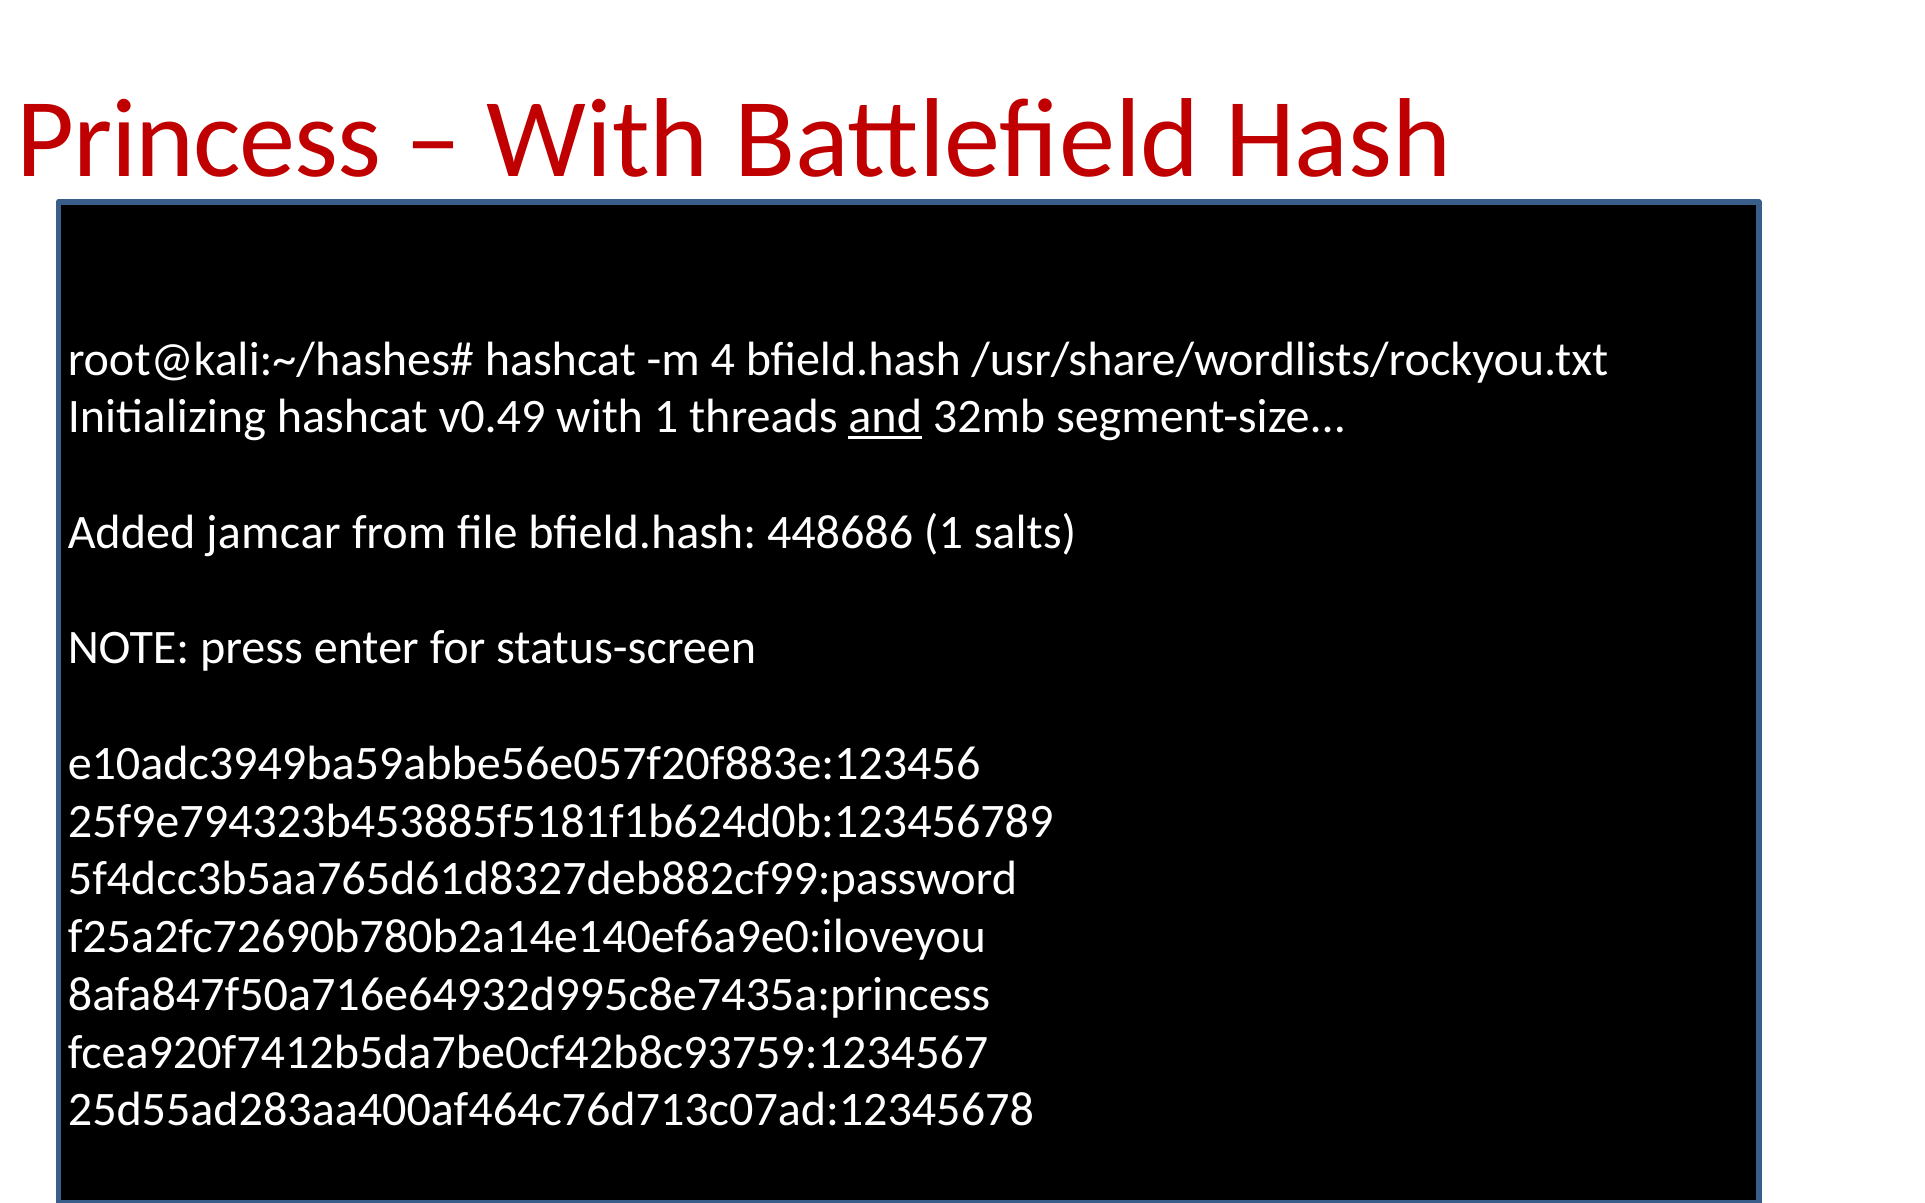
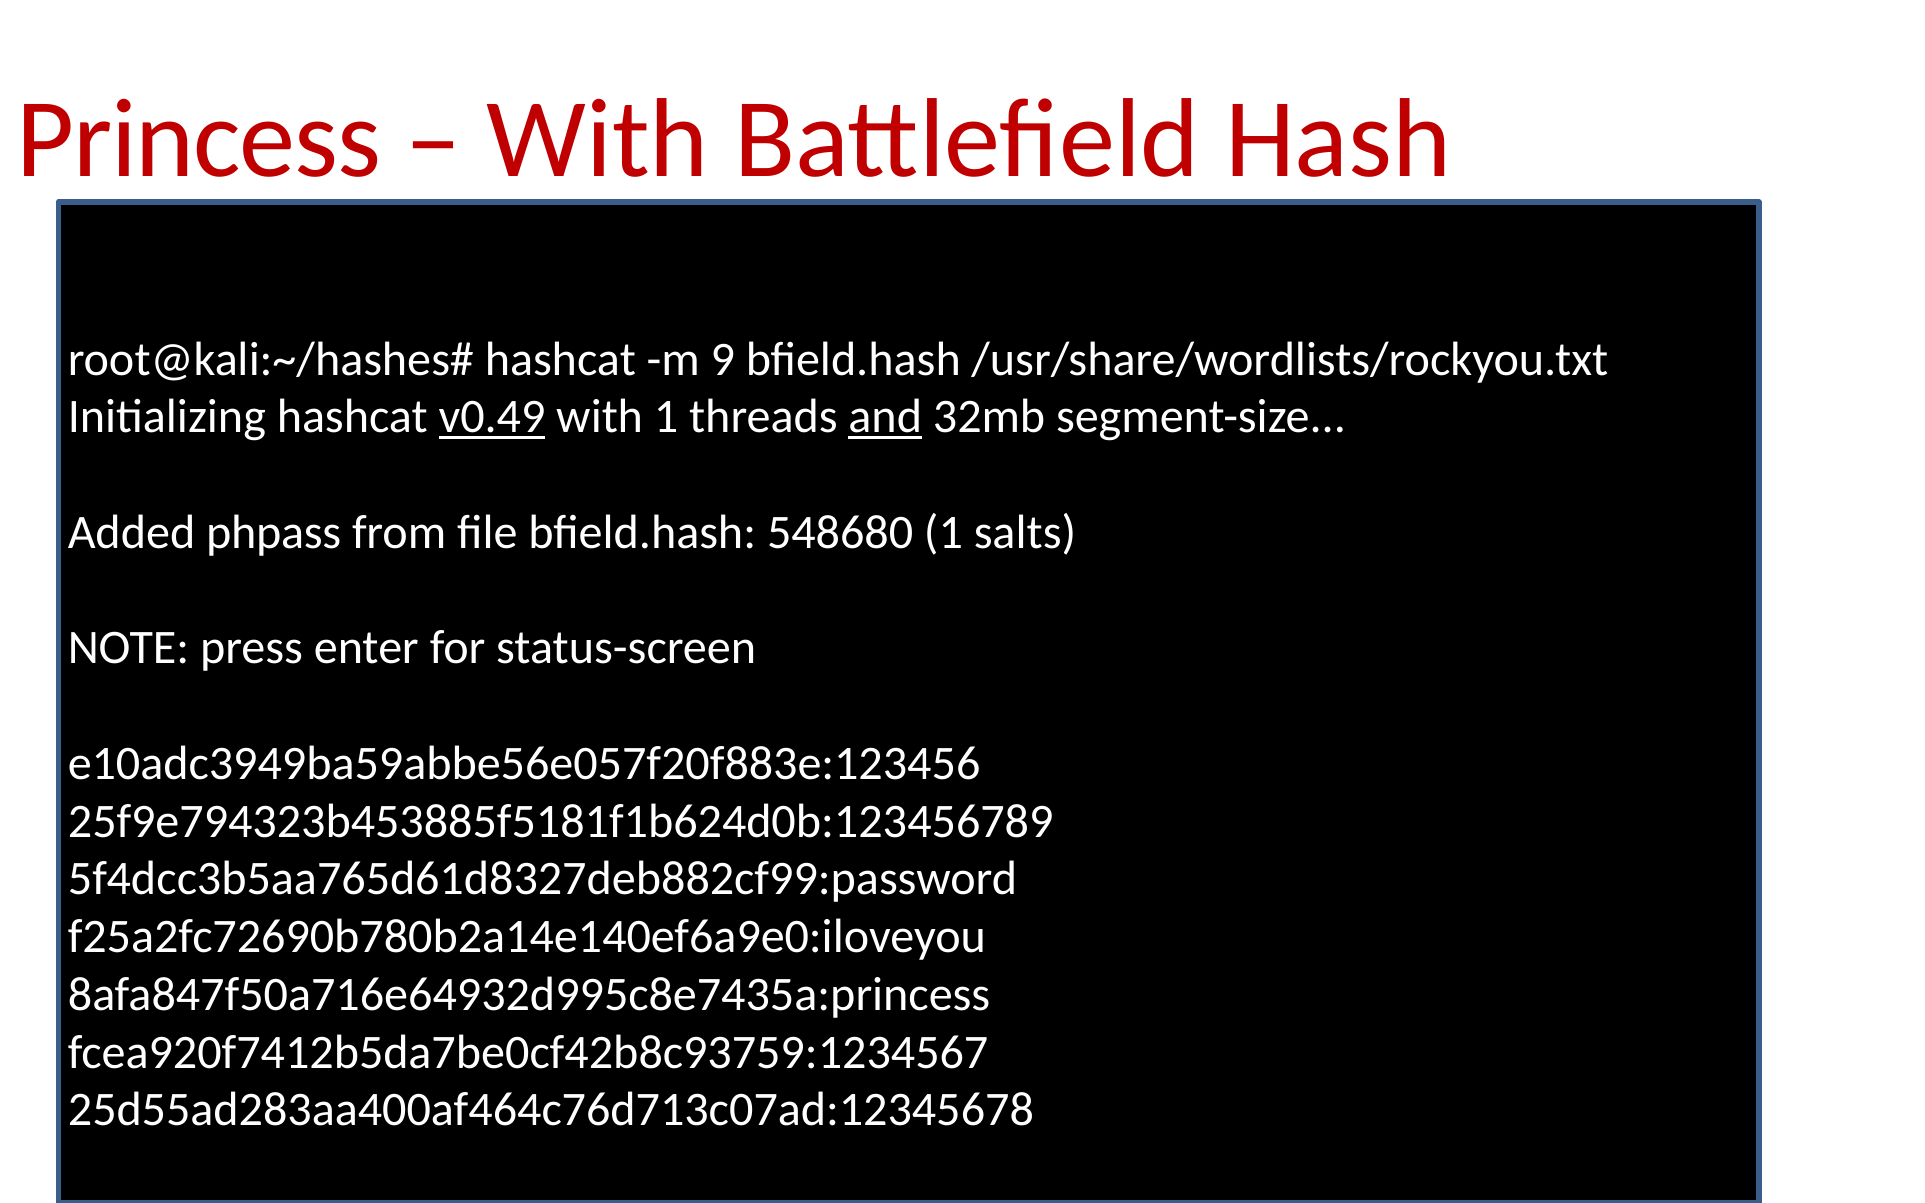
4: 4 -> 9 (723, 359)
v0.49 underline: none -> present (492, 417)
jamcar: jamcar -> phpass (274, 533)
448686: 448686 -> 548680 (840, 533)
